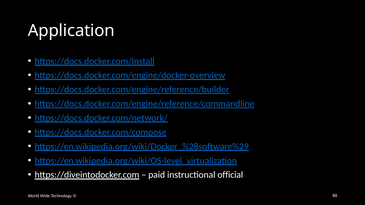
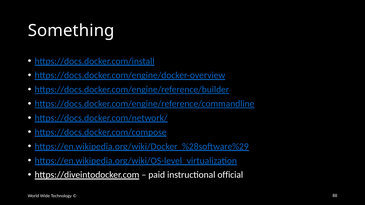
Application: Application -> Something (71, 31)
